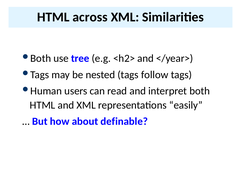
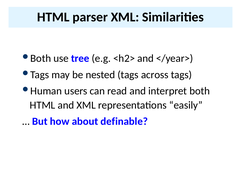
across: across -> parser (90, 17)
follow: follow -> across (155, 75)
